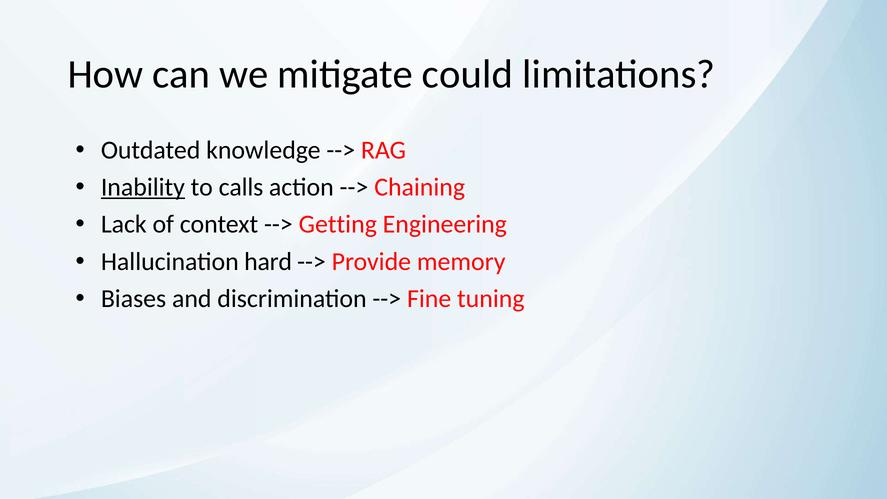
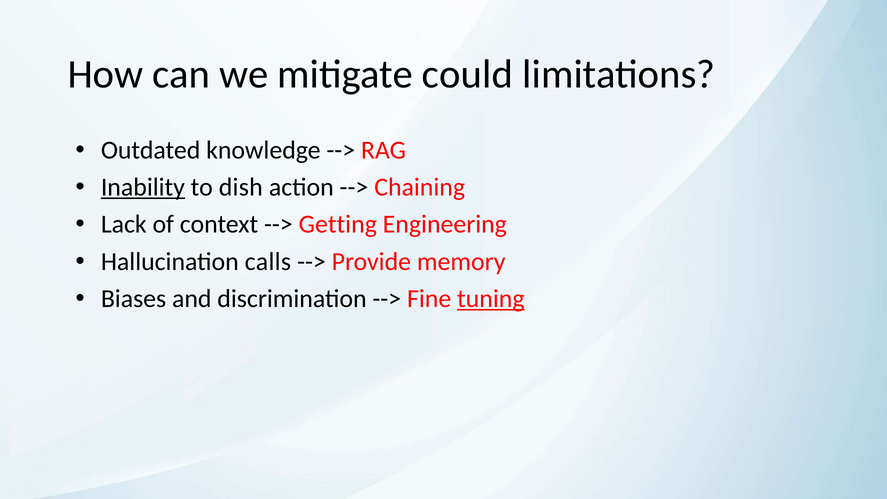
calls: calls -> dish (241, 187)
hard: hard -> calls (268, 262)
tuning underline: none -> present (491, 299)
